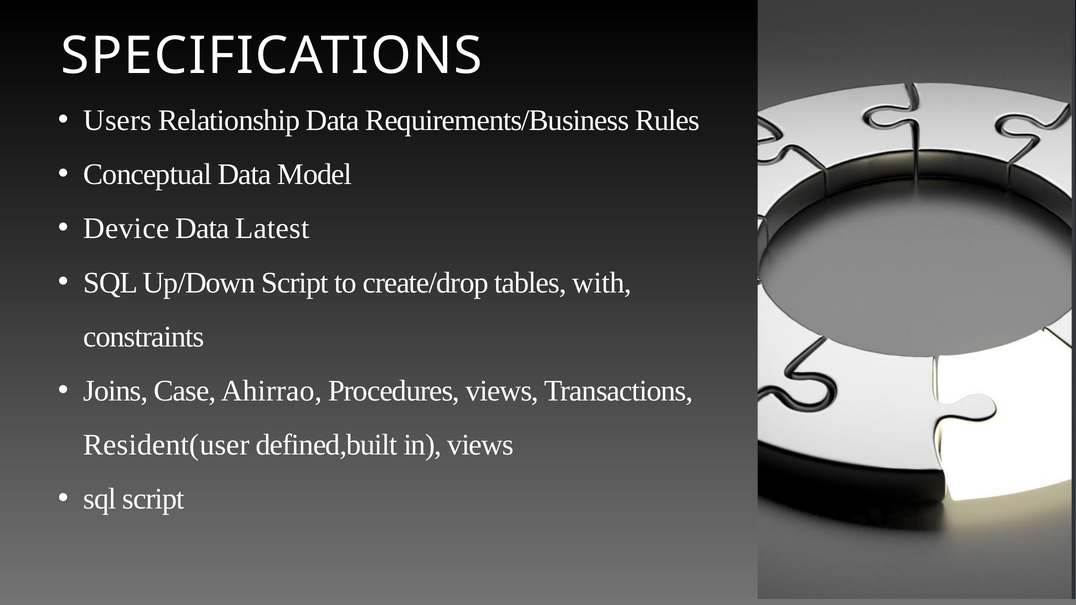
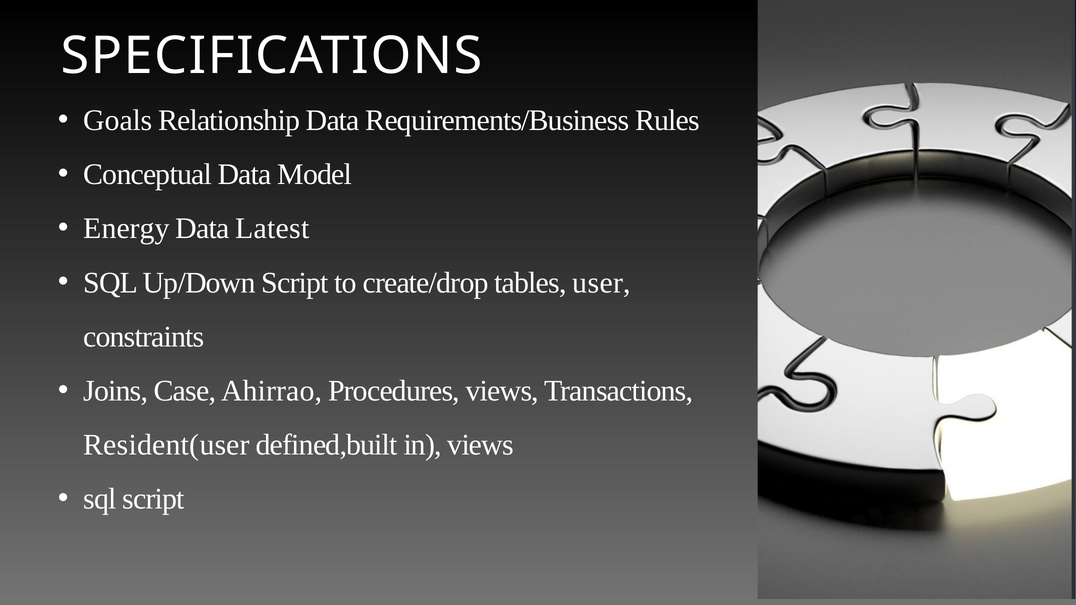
Users: Users -> Goals (118, 121)
Device: Device -> Energy (126, 229)
with: with -> user (602, 283)
